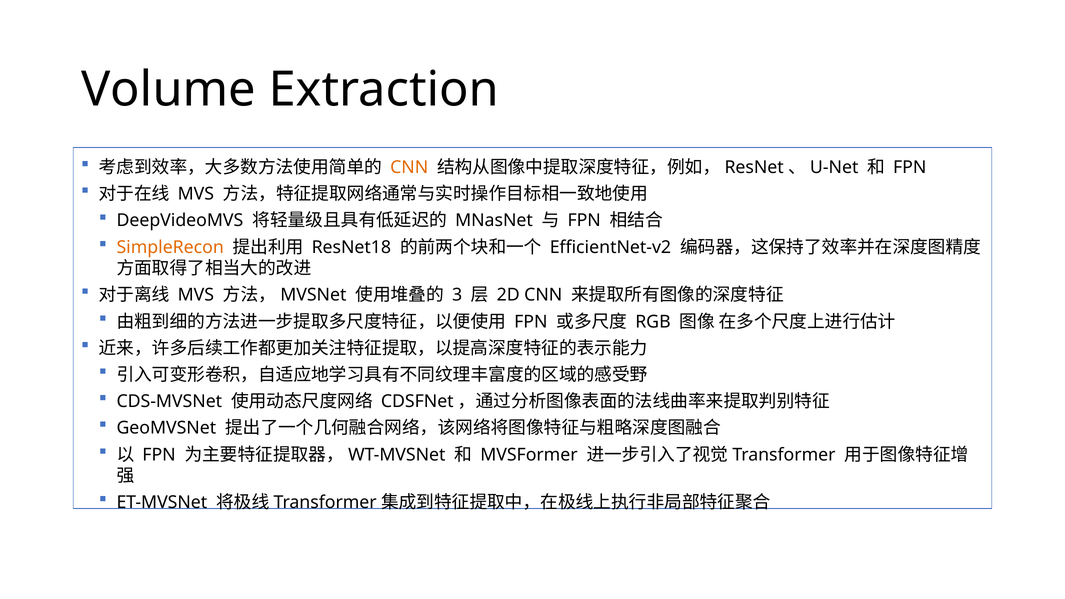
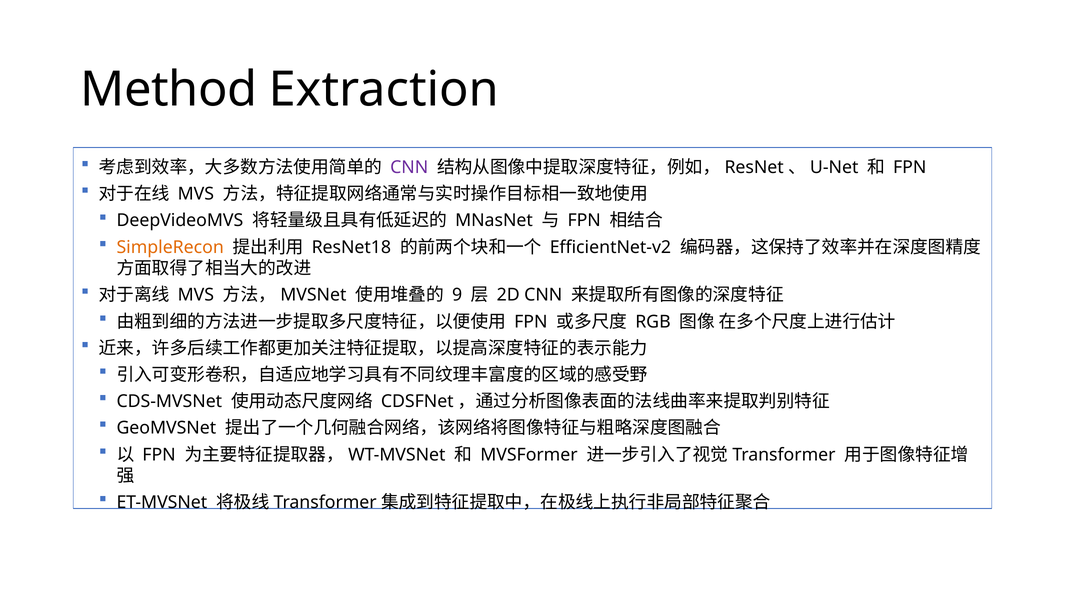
Volume: Volume -> Method (169, 89)
CNN colour: orange -> purple (409, 167)
3: 3 -> 9 (457, 295)
